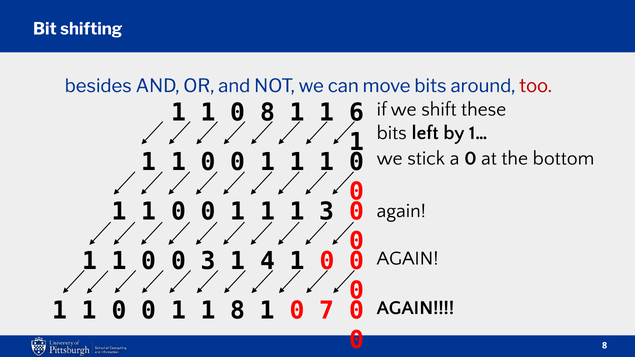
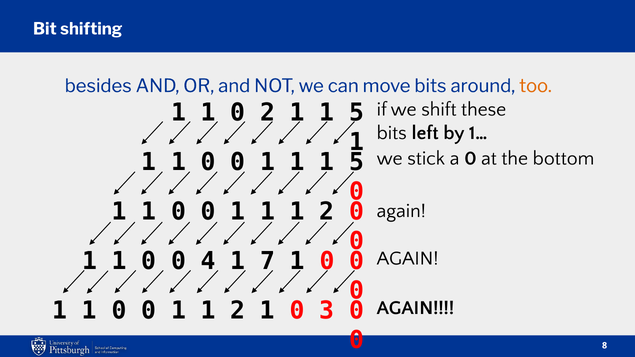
too colour: red -> orange (535, 86)
0 8: 8 -> 2 (268, 113)
6: 6 -> 5 (357, 113)
0: 0 -> 5 (356, 162)
1 1 1 3: 3 -> 2 (327, 212)
0 3: 3 -> 4 (208, 261)
4: 4 -> 7 (268, 261)
0 1 1 8: 8 -> 2 (238, 311)
7: 7 -> 3 (327, 311)
